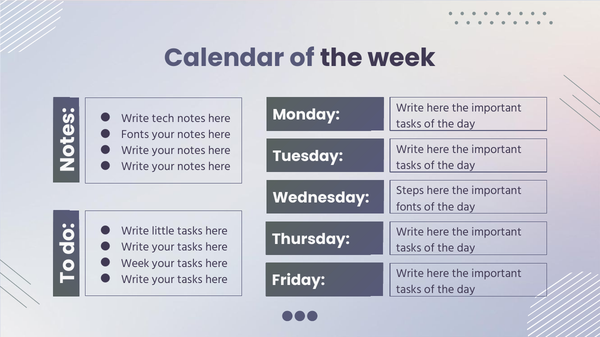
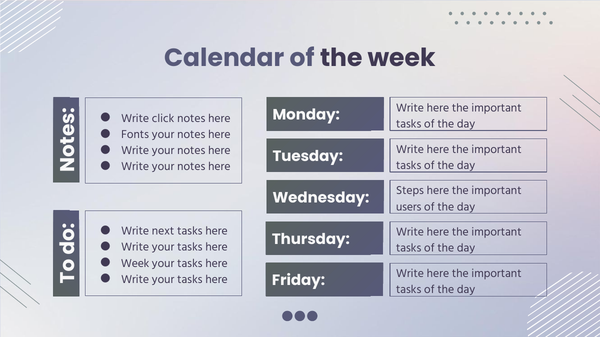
tech: tech -> click (163, 119)
fonts: fonts -> users (409, 207)
little: little -> next (163, 231)
